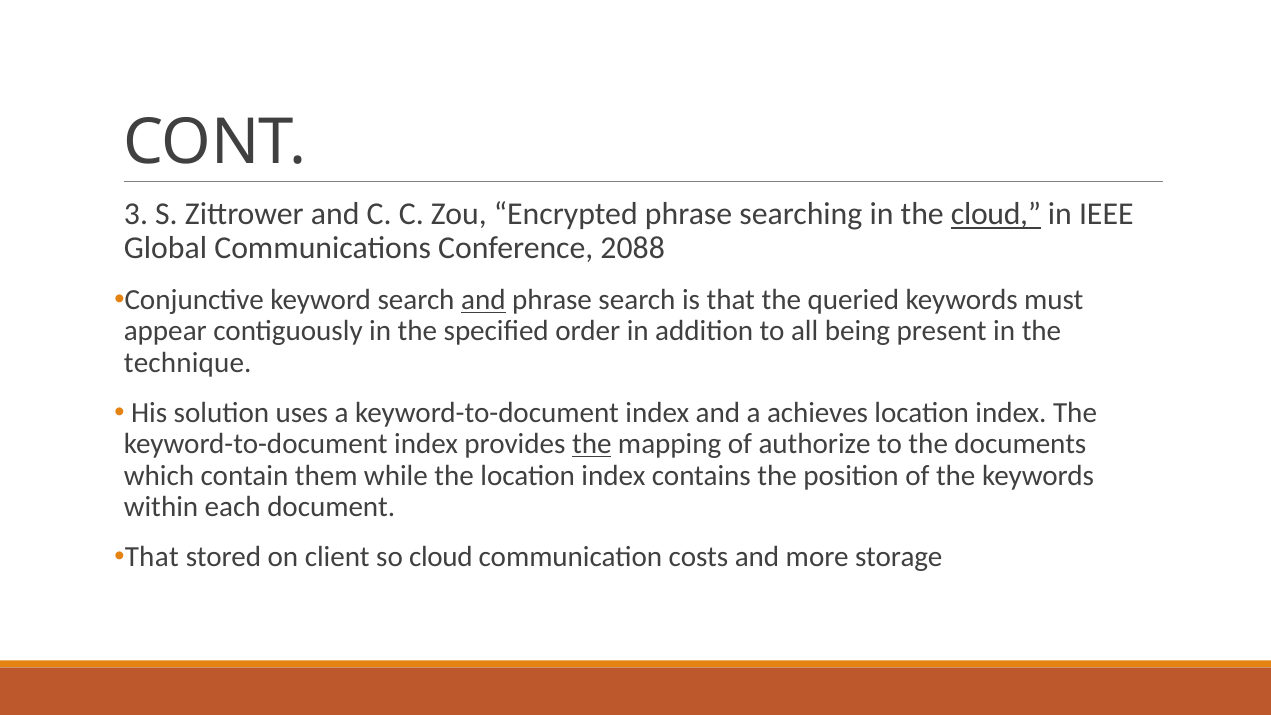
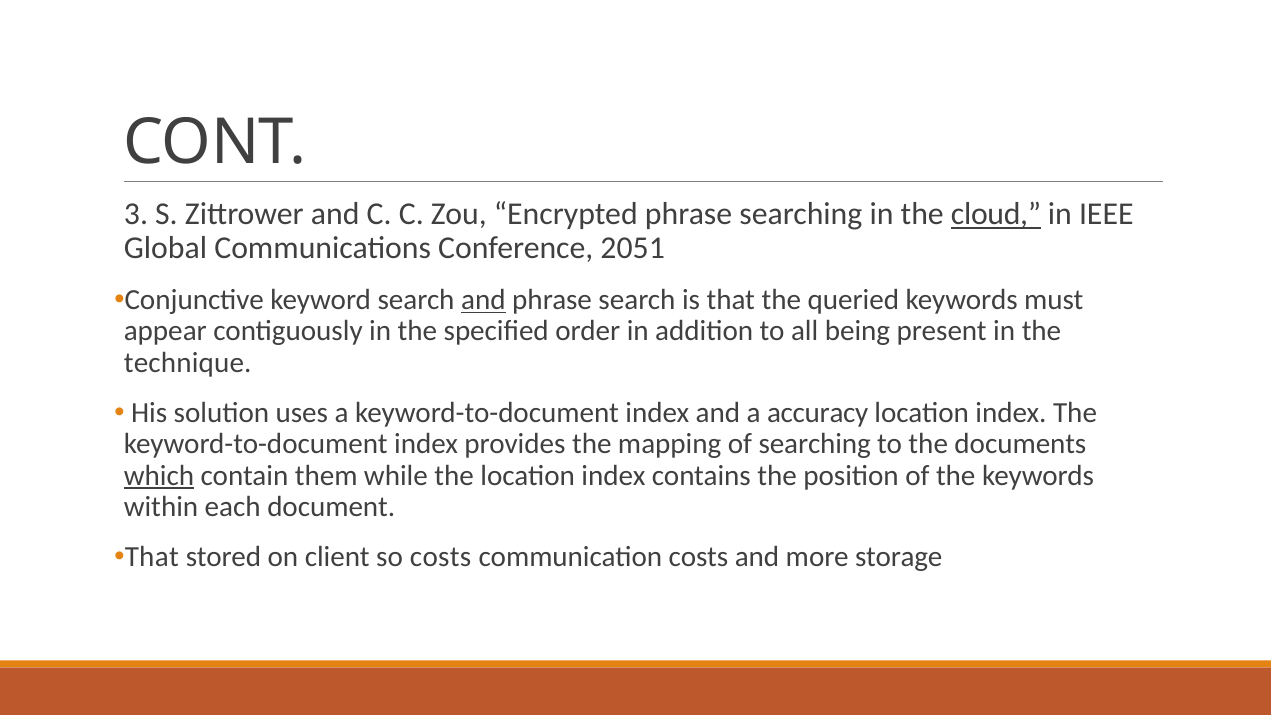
2088: 2088 -> 2051 (633, 248)
achieves: achieves -> accuracy (818, 413)
the underline: present -> none (592, 444)
of authorize: authorize -> searching (815, 444)
which underline: none -> present (159, 475)
so cloud: cloud -> costs (441, 557)
